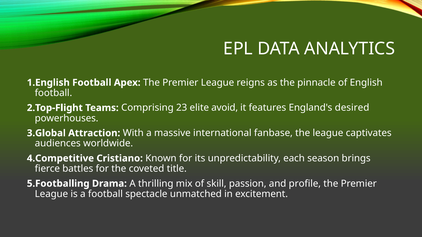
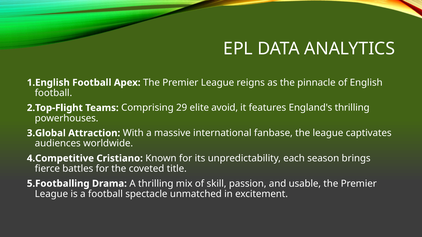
23: 23 -> 29 (182, 108)
England's desired: desired -> thrilling (352, 108)
profile: profile -> usable (305, 184)
